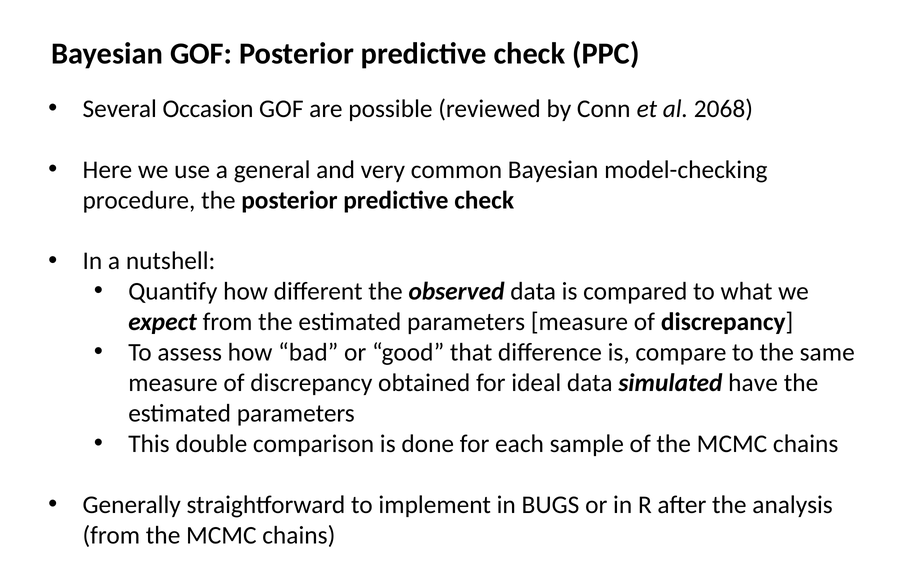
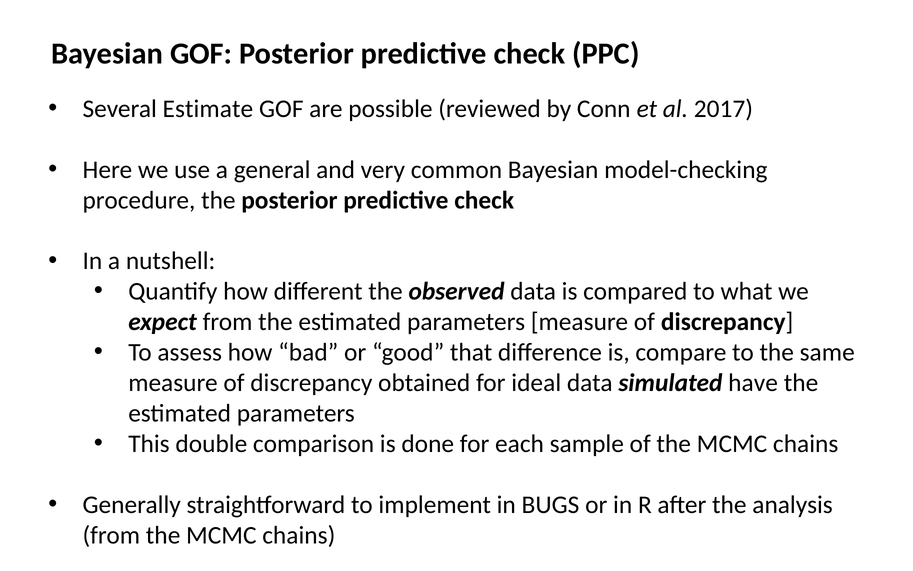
Occasion: Occasion -> Estimate (208, 109)
2068: 2068 -> 2017 (723, 109)
